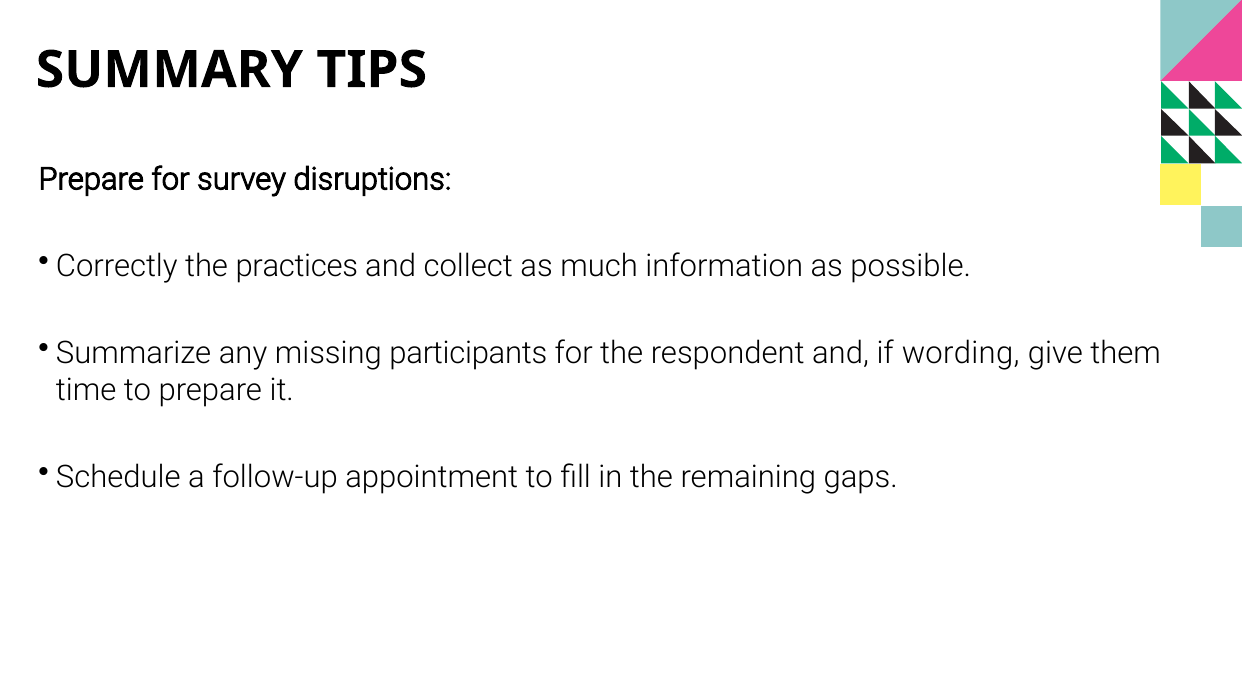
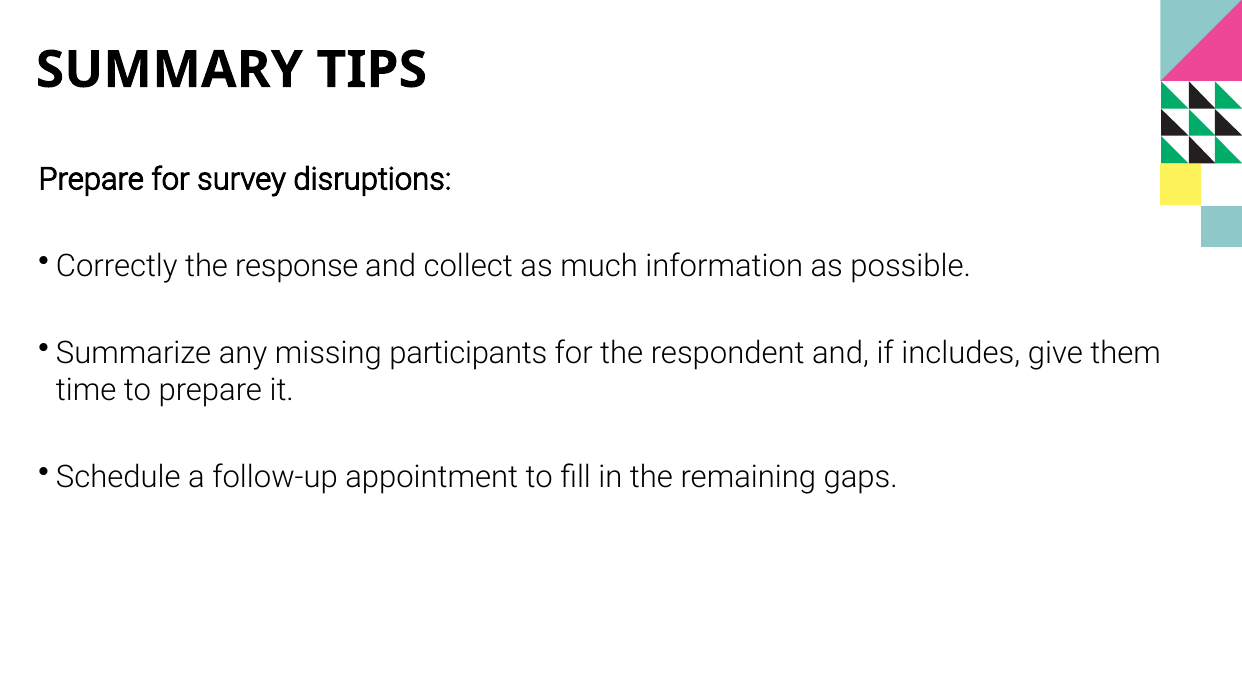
practices: practices -> response (297, 266)
wording: wording -> includes (961, 353)
